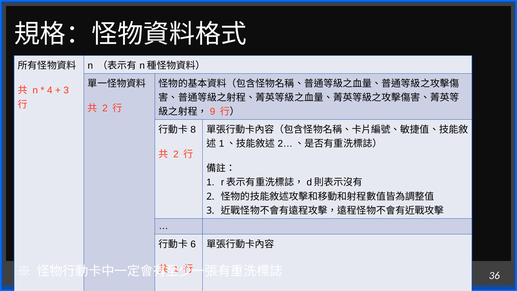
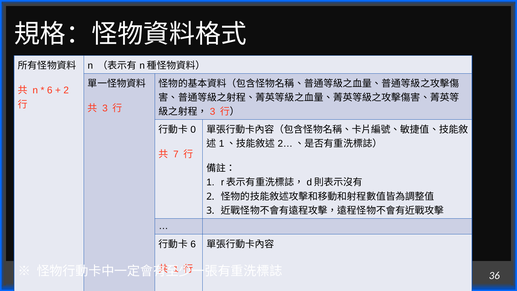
4: 4 -> 6 (50, 90)
3: 3 -> 2 (66, 90)
2: 2 -> 3 (105, 108)
9: 9 -> 3 (213, 111)
8: 8 -> 0 (193, 129)
2: 2 -> 7 (176, 154)
